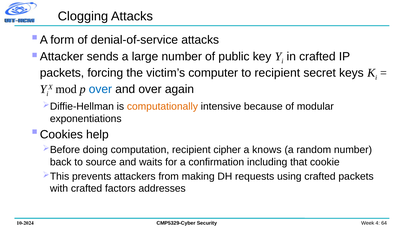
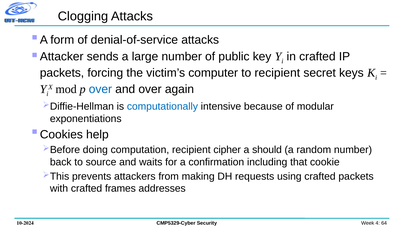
computationally colour: orange -> blue (162, 106)
knows: knows -> should (267, 150)
factors: factors -> frames (120, 189)
